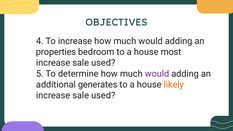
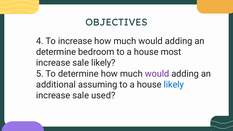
properties: properties -> determine (56, 52)
used: used -> likely (103, 63)
generates: generates -> assuming (98, 85)
likely colour: orange -> blue (174, 85)
